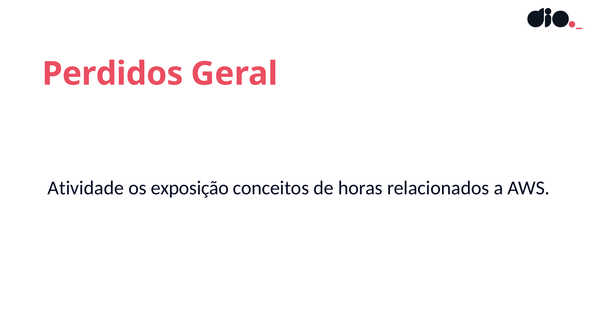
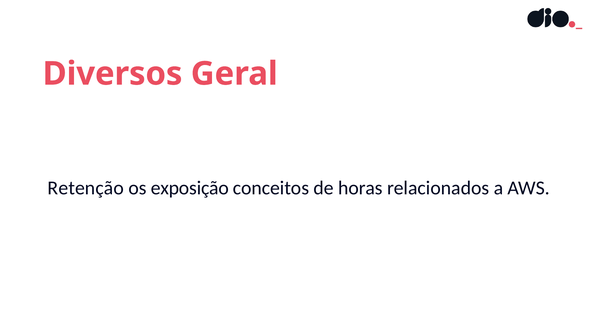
Perdidos: Perdidos -> Diversos (113, 74)
Atividade: Atividade -> Retenção (86, 188)
